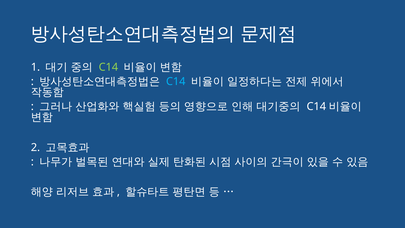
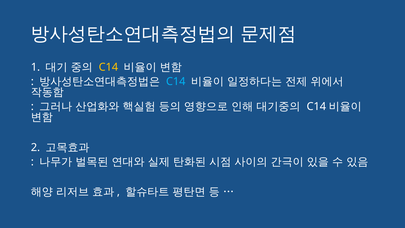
C14 colour: light green -> yellow (108, 67)
